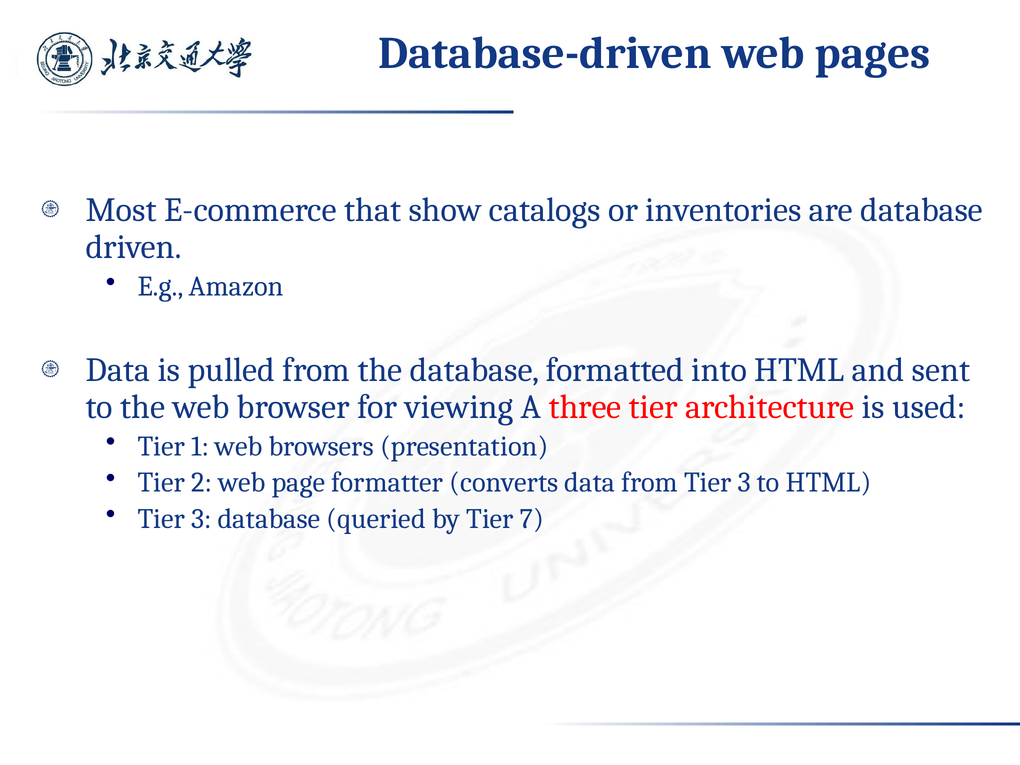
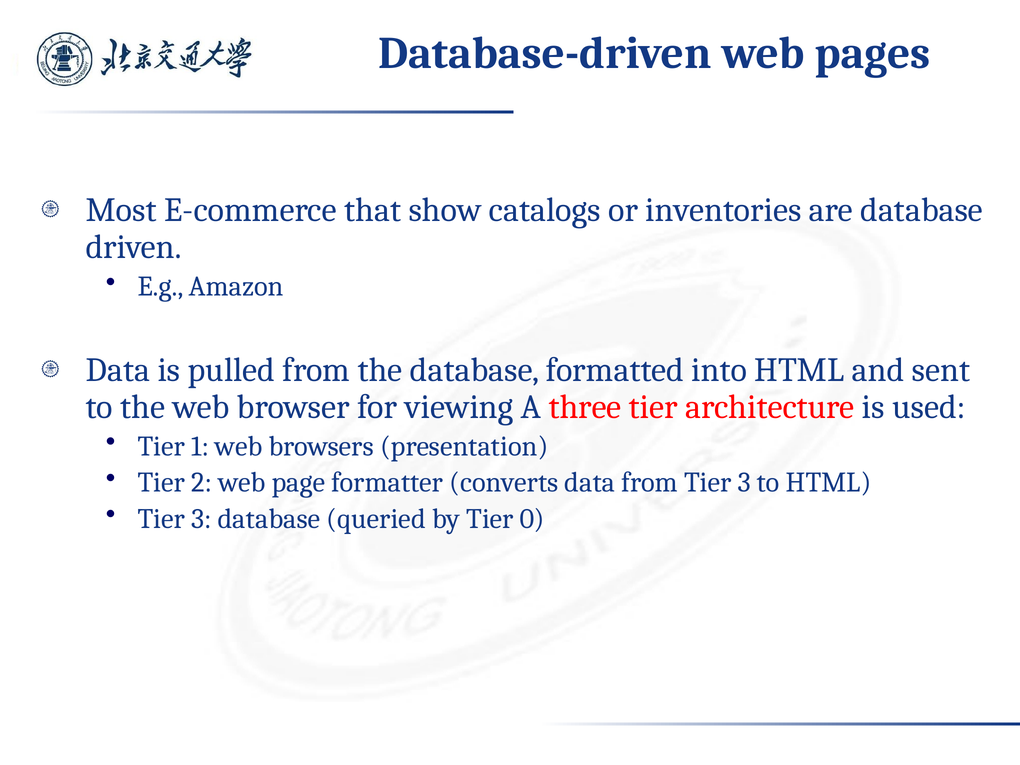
7: 7 -> 0 (532, 519)
